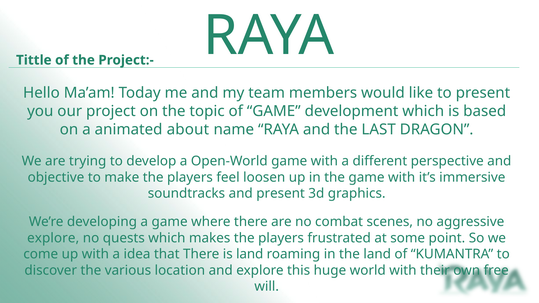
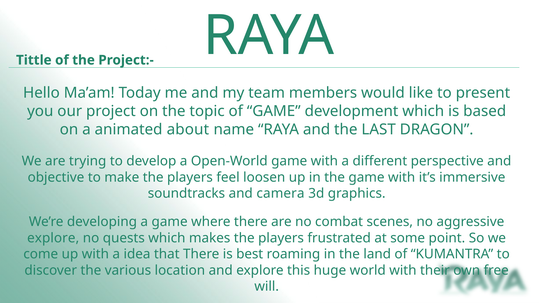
and present: present -> camera (280, 194)
is land: land -> best (250, 254)
